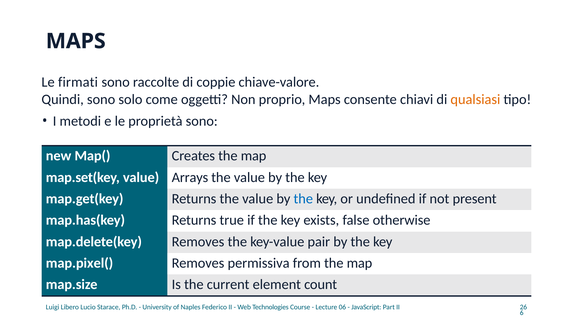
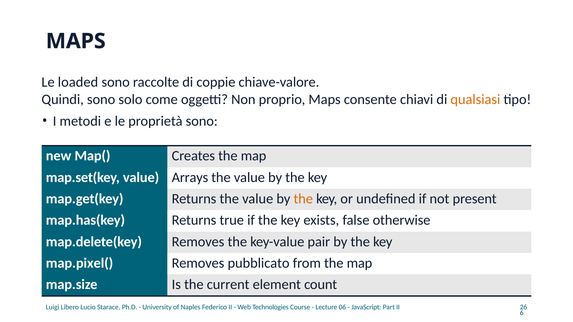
firmati: firmati -> loaded (78, 82)
the colour: blue -> orange (303, 199)
permissiva: permissiva -> pubblicato (259, 263)
